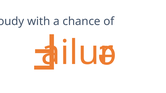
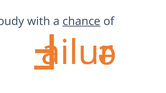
chance underline: none -> present (81, 21)
